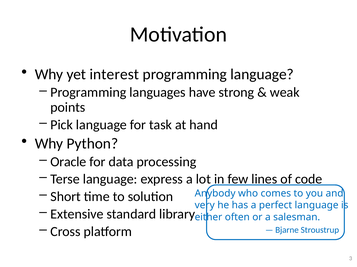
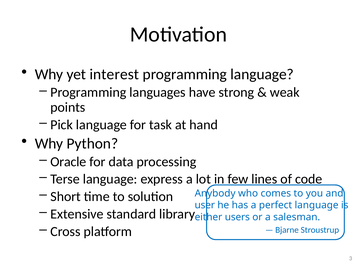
very: very -> user (205, 206)
often: often -> users (237, 218)
